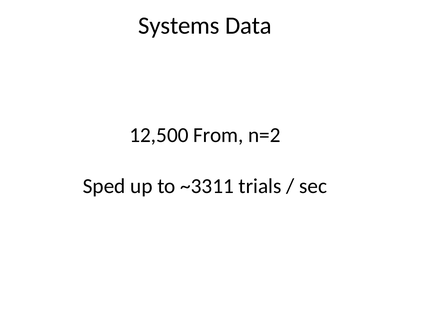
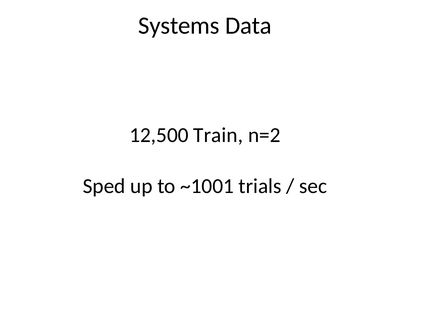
From: From -> Train (218, 135)
~3311: ~3311 -> ~1001 (207, 186)
